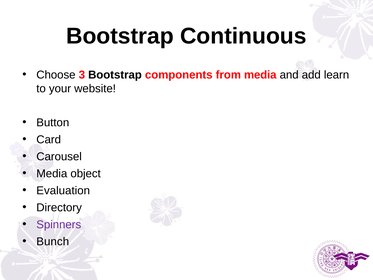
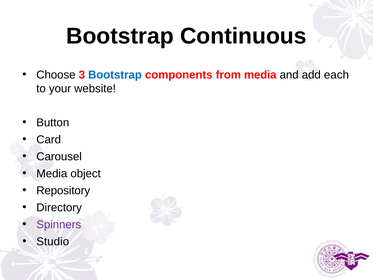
Bootstrap colour: black -> blue (115, 75)
learn: learn -> each (336, 75)
Evaluation: Evaluation -> Repository (63, 190)
Bunch: Bunch -> Studio (53, 241)
